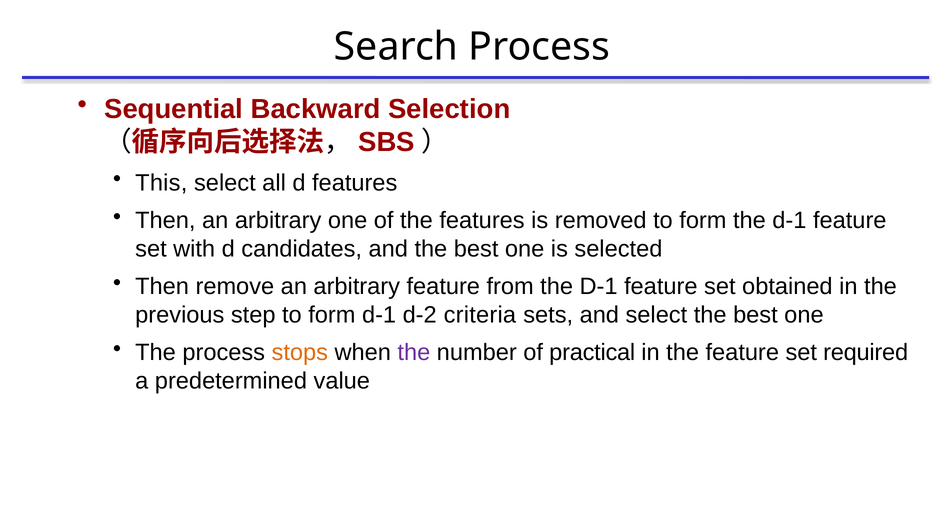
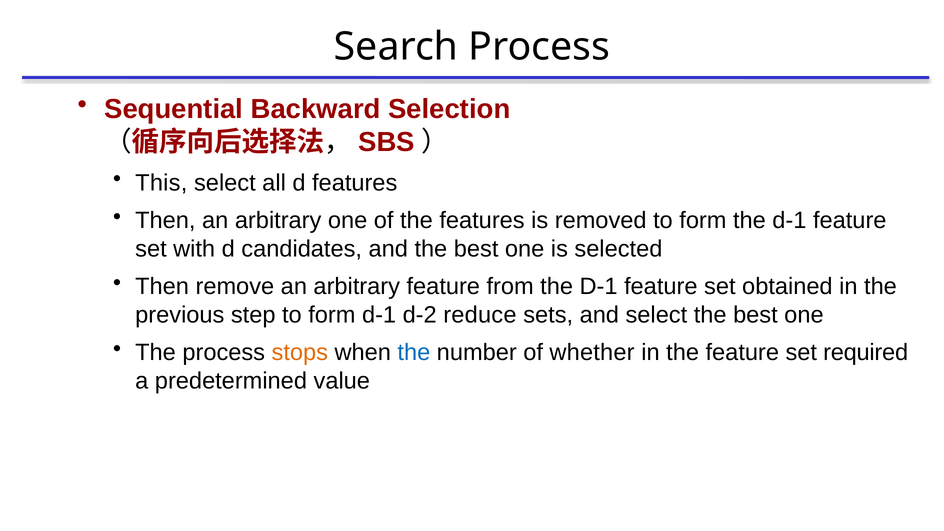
criteria: criteria -> reduce (480, 315)
the colour: purple -> blue (414, 353)
practical: practical -> whether (592, 353)
